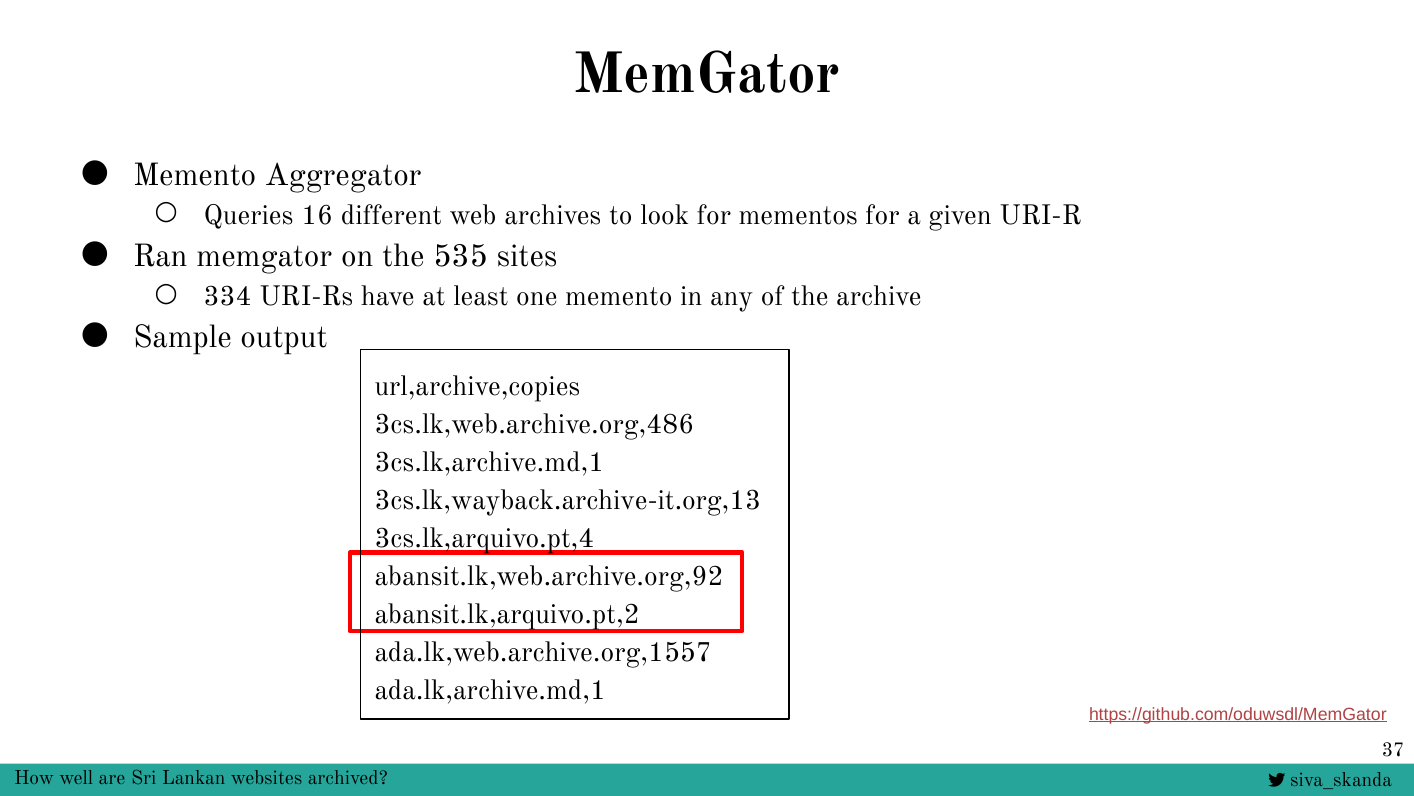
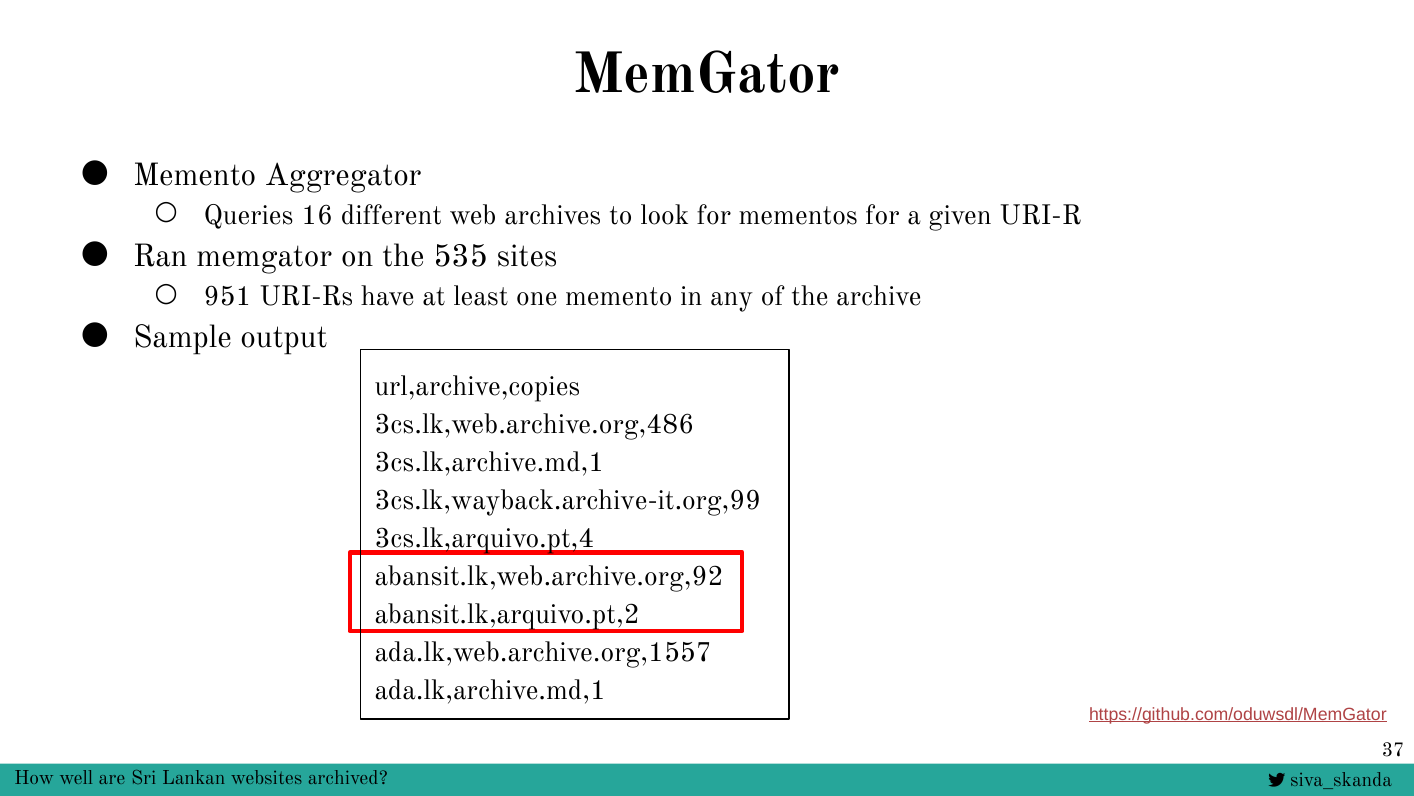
334: 334 -> 951 (228, 296)
3cs.lk,wayback.archive-it.org,13: 3cs.lk,wayback.archive-it.org,13 -> 3cs.lk,wayback.archive-it.org,99 (568, 500)
